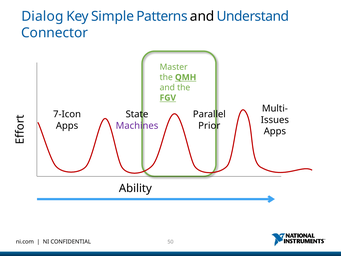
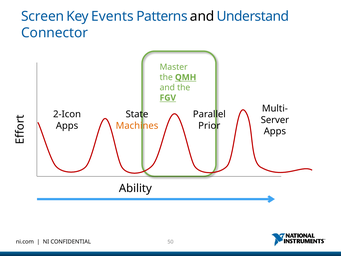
Dialog: Dialog -> Screen (43, 16)
Simple: Simple -> Events (112, 16)
7-Icon: 7-Icon -> 2-Icon (67, 114)
Issues: Issues -> Server (275, 120)
Machines colour: purple -> orange (137, 126)
